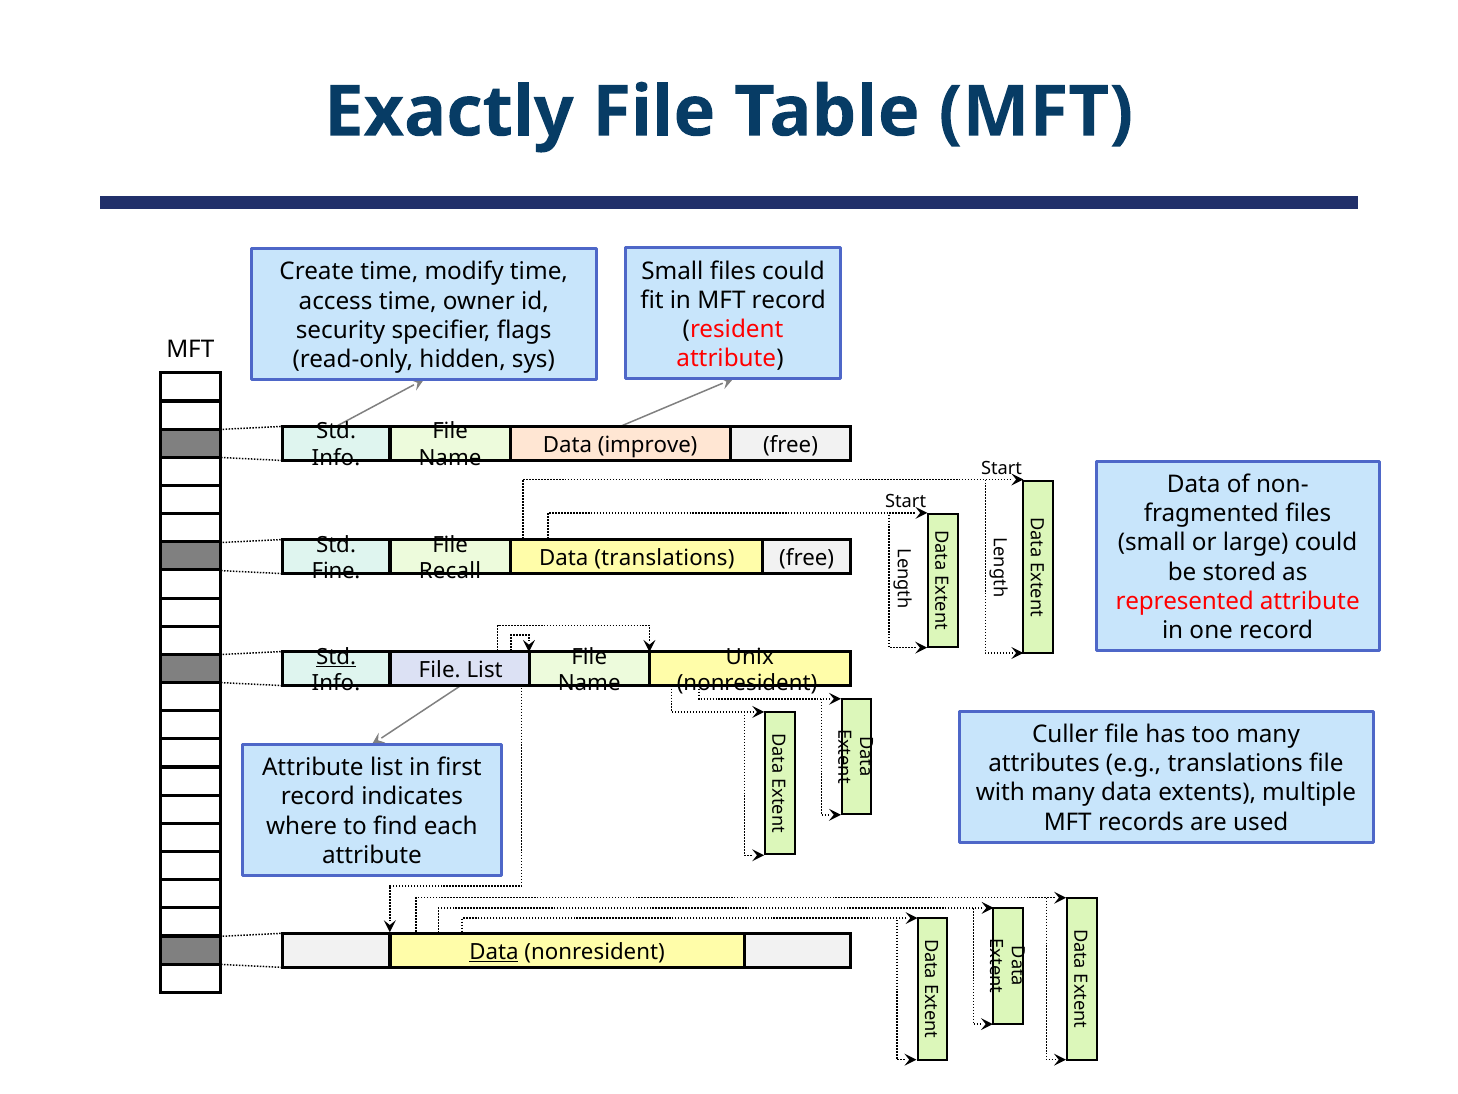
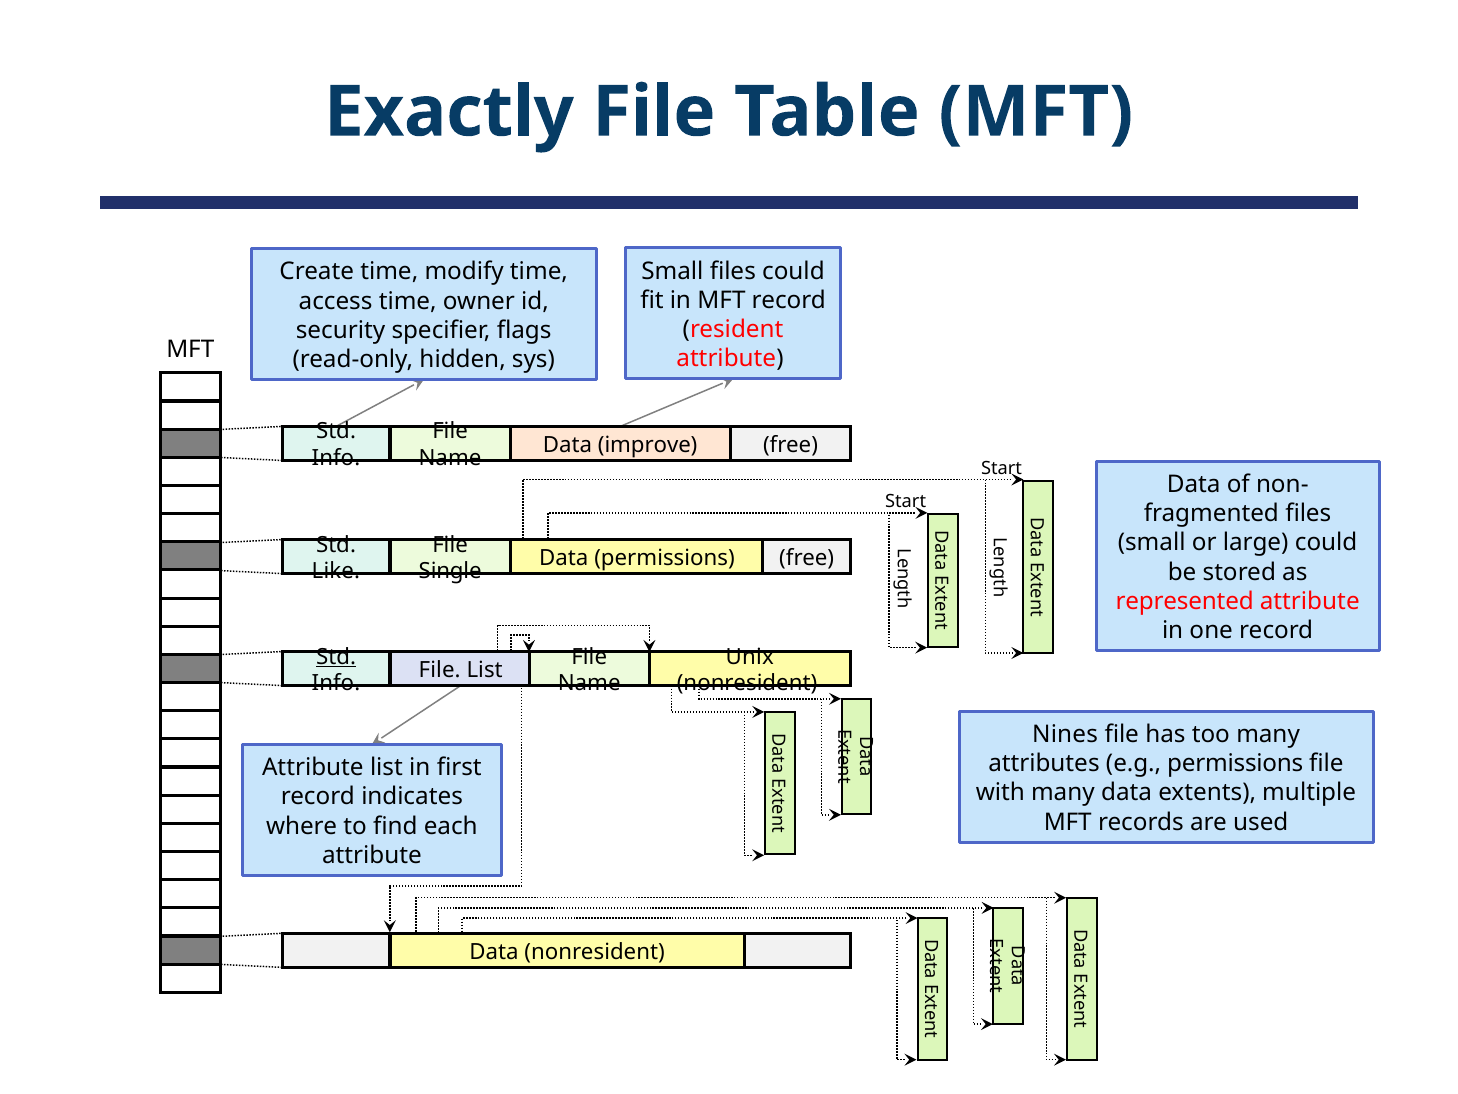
Data translations: translations -> permissions (664, 558)
Fine: Fine -> Like (336, 571)
Recall: Recall -> Single (450, 571)
Culler: Culler -> Nines (1065, 734)
e.g translations: translations -> permissions (1235, 763)
Data underline: present -> none (494, 951)
